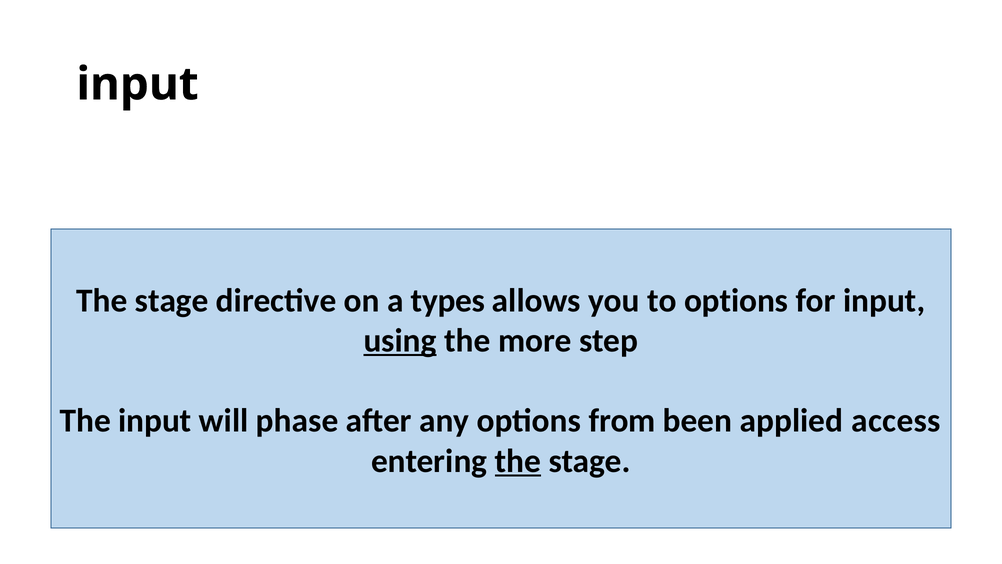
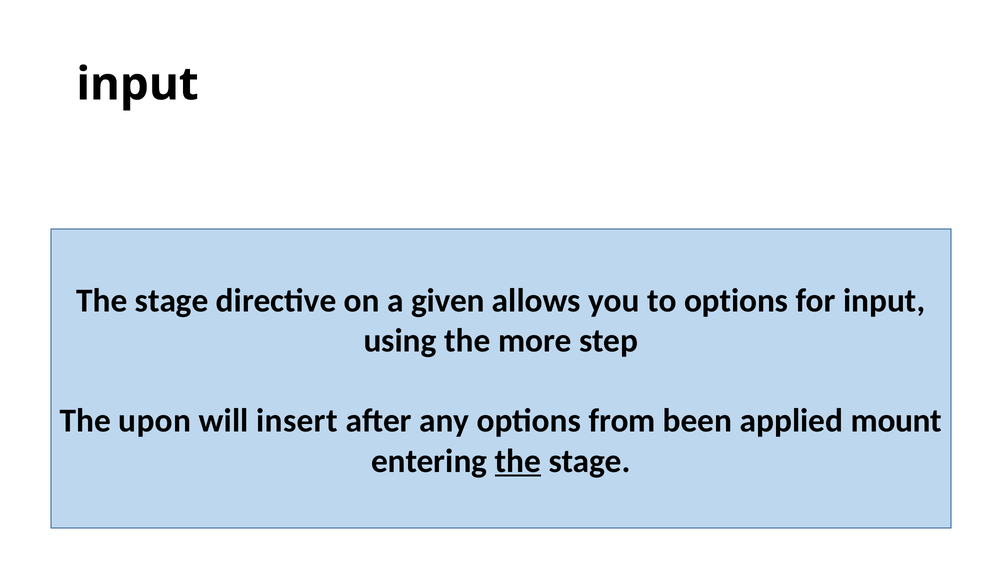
types: types -> given (448, 300)
using underline: present -> none (400, 340)
The input: input -> upon (155, 421)
phase: phase -> insert (297, 421)
access: access -> mount (896, 421)
